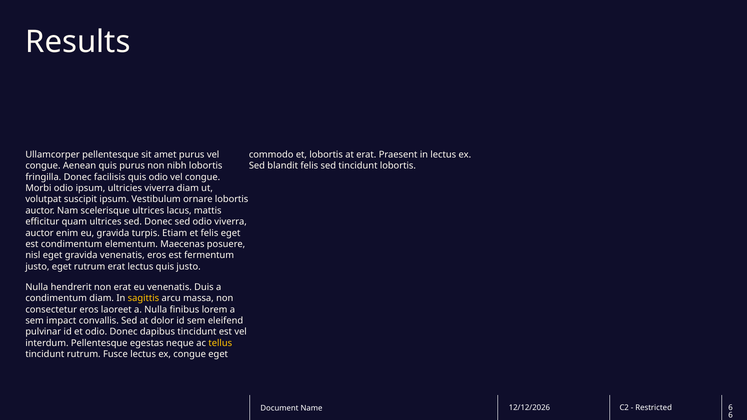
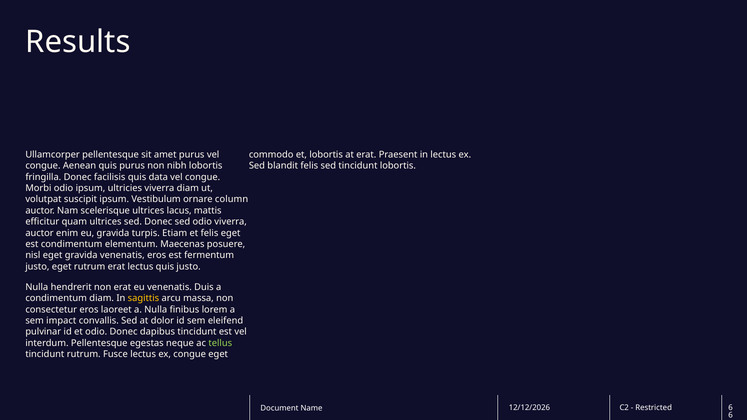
quis odio: odio -> data (158, 177)
ornare lobortis: lobortis -> column (232, 199)
tellus colour: yellow -> light green (220, 343)
